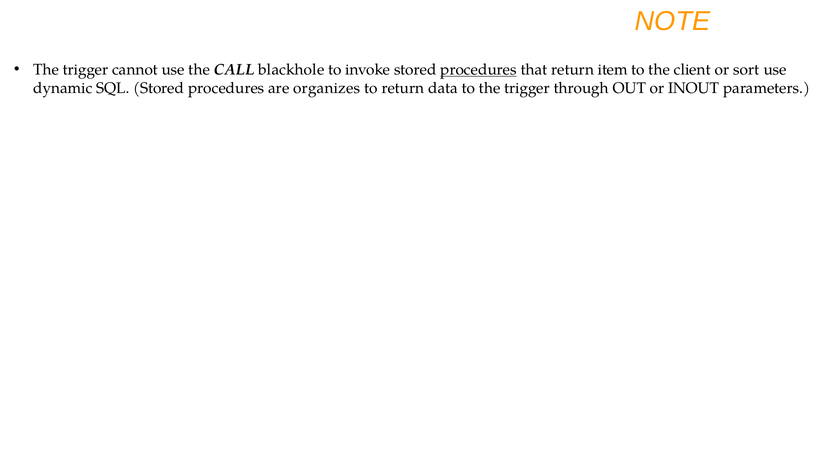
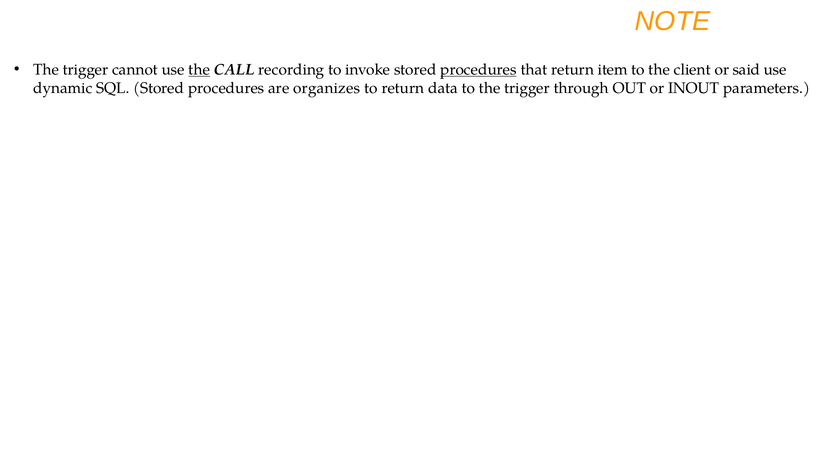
the underline: none -> present (199, 70)
blackhole: blackhole -> recording (291, 70)
sort: sort -> said (746, 70)
